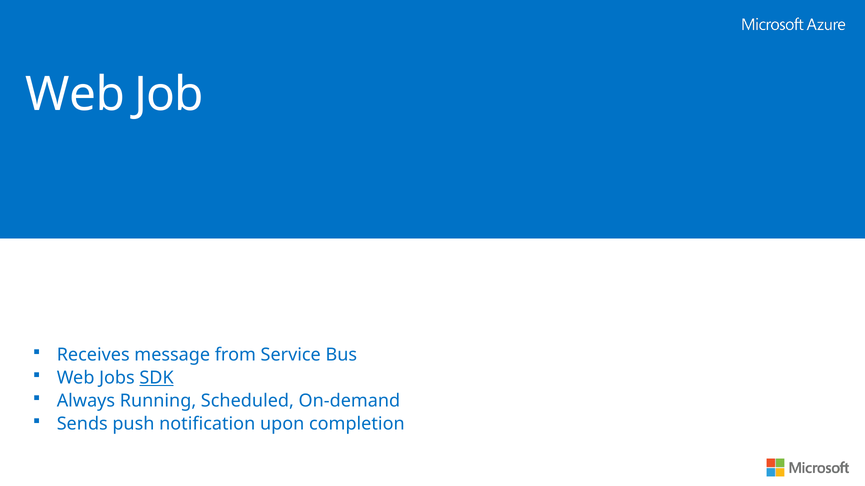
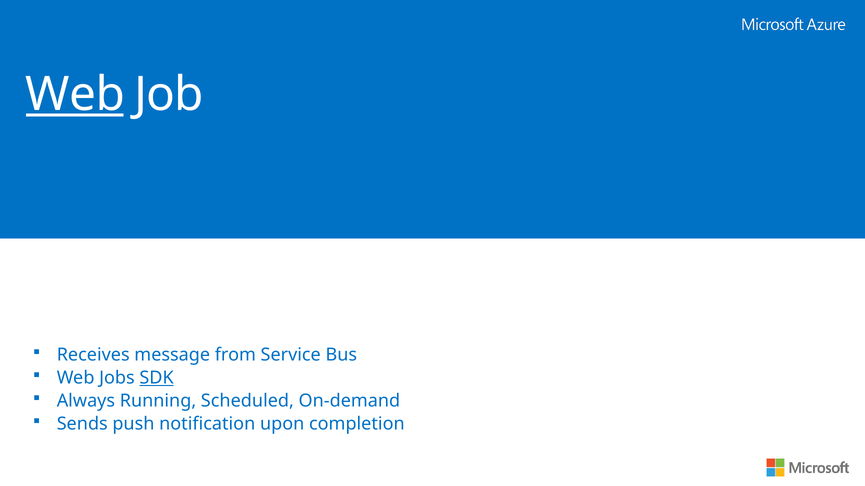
Web underline: none -> present (75, 95)
